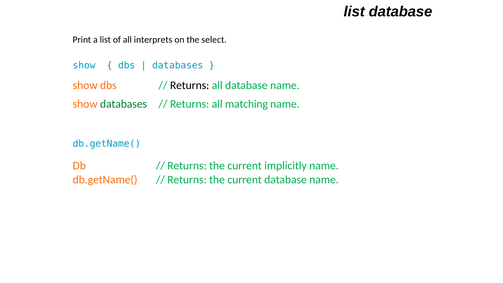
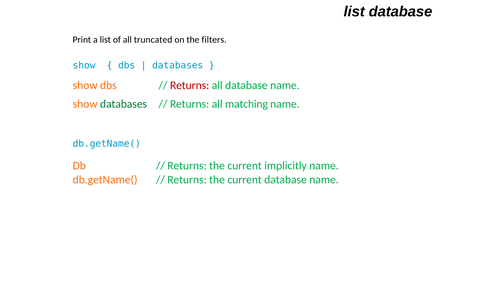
interprets: interprets -> truncated (153, 40)
select: select -> filters (214, 40)
Returns colour: black -> red (190, 85)
